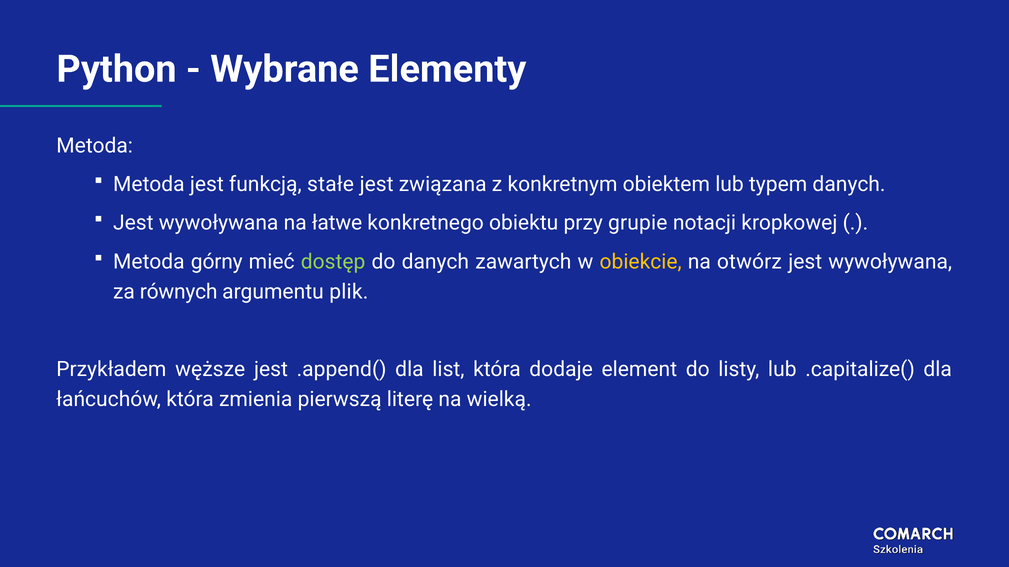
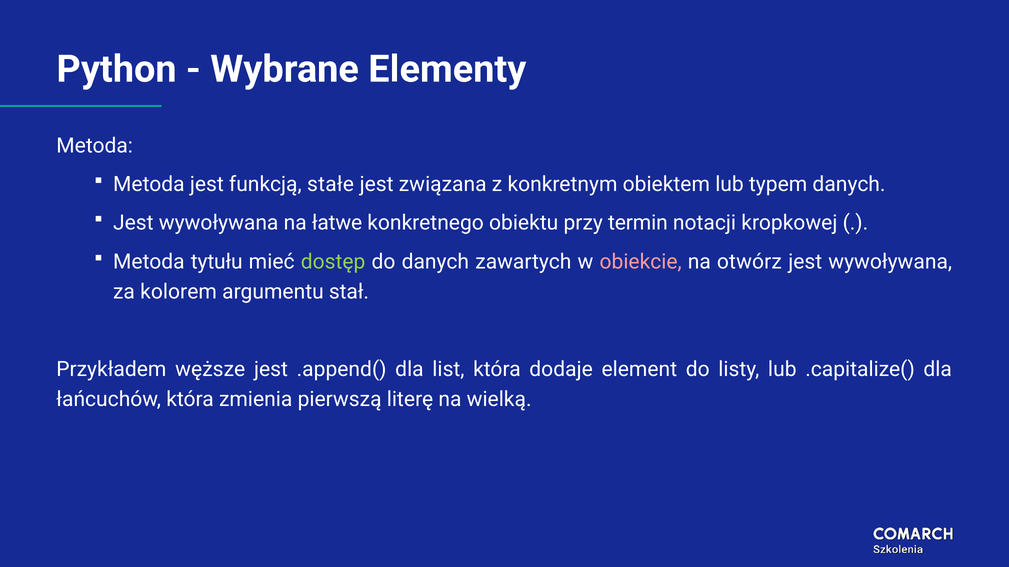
grupie: grupie -> termin (638, 223)
górny: górny -> tytułu (217, 262)
obiekcie colour: yellow -> pink (641, 262)
równych: równych -> kolorem (179, 292)
plik: plik -> stał (349, 292)
